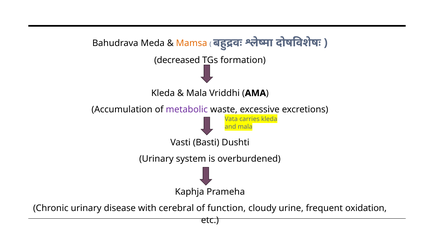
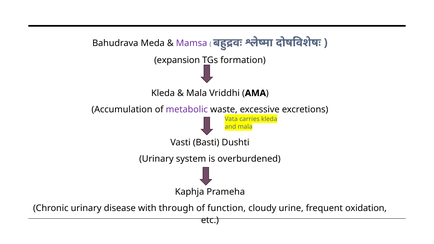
Mamsa colour: orange -> purple (192, 43)
decreased: decreased -> expansion (177, 60)
cerebral: cerebral -> through (176, 208)
